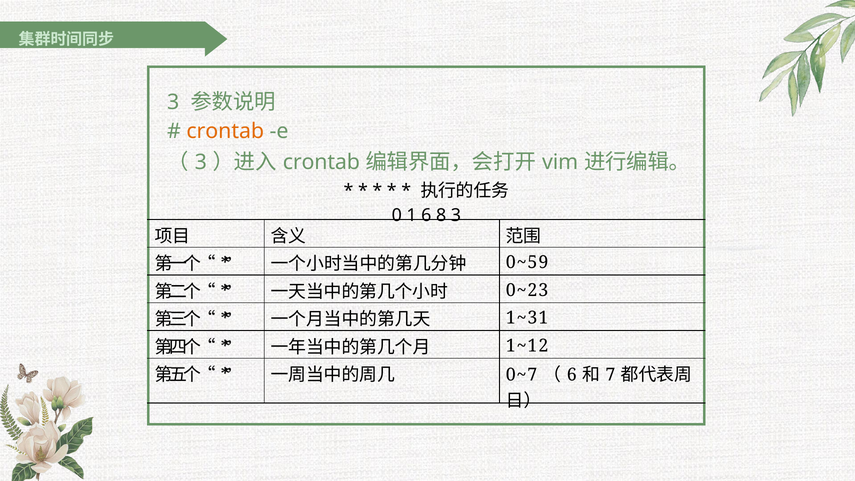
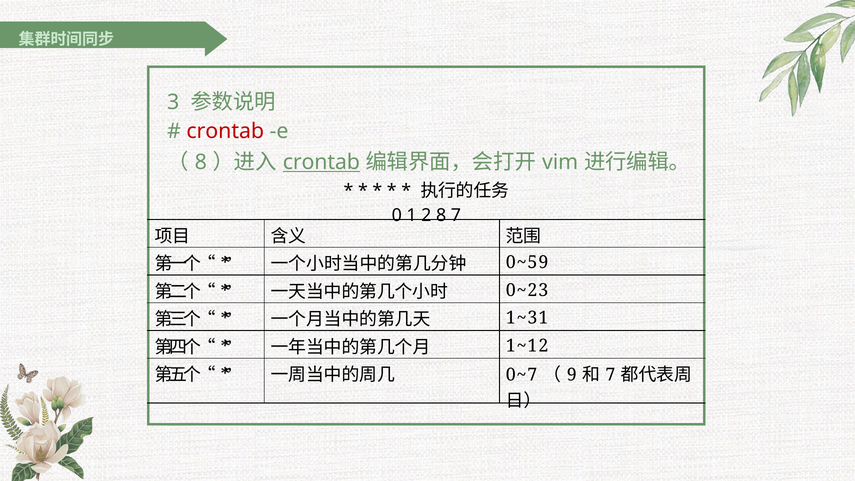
crontab colour: orange -> red (225, 131)
3: 3 -> 8 (201, 162)
crontab underline: none -> present (321, 162)
1 6: 6 -> 2 (426, 215)
8 3: 3 -> 7 (456, 215)
6: 6 -> 9 (572, 375)
